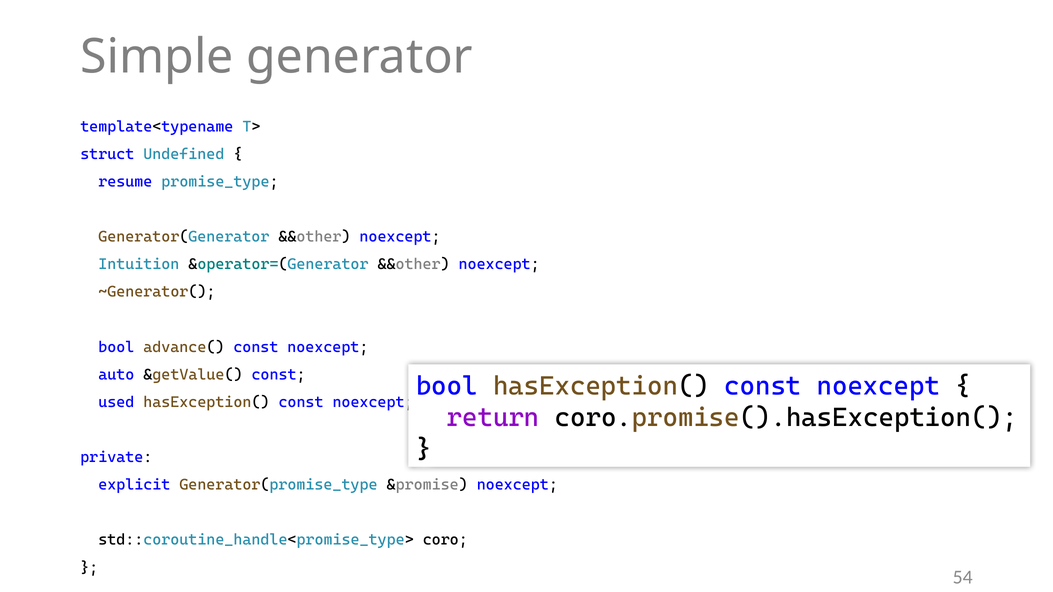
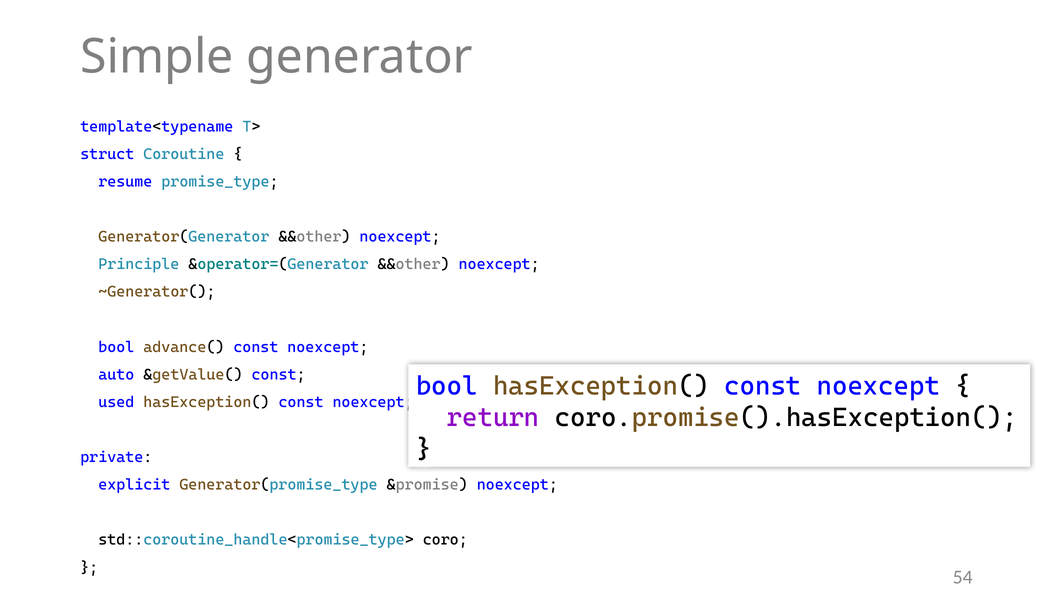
Undefined: Undefined -> Coroutine (184, 154)
Intuition: Intuition -> Principle (139, 265)
